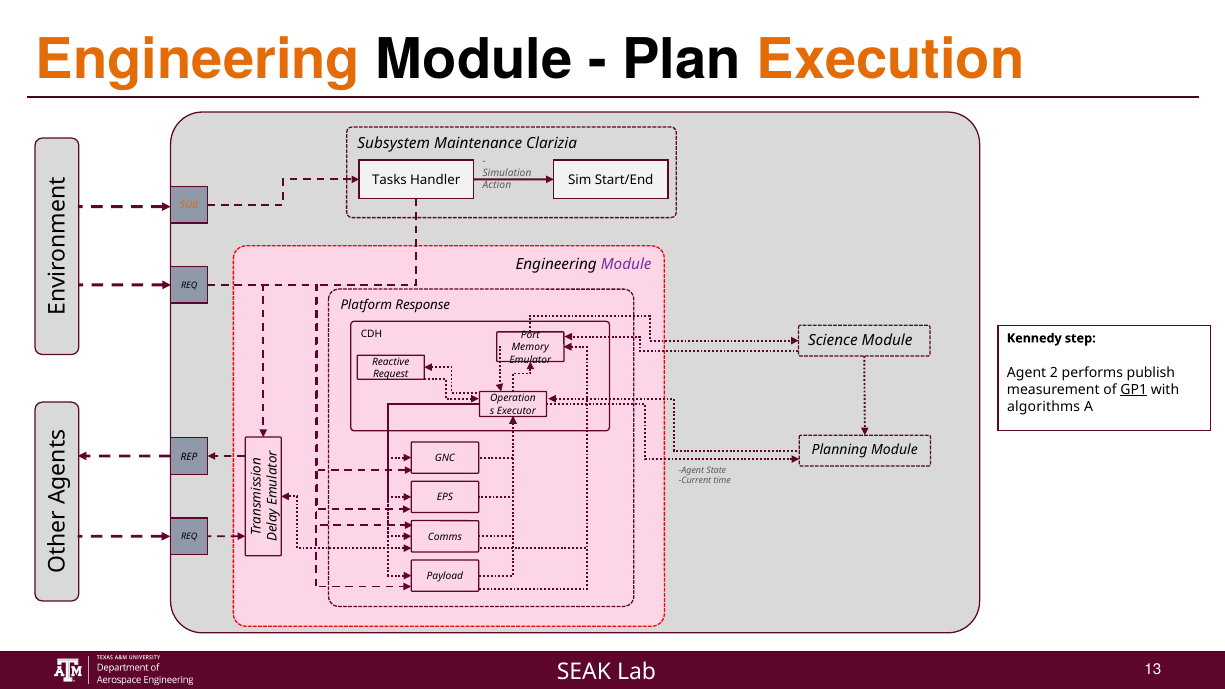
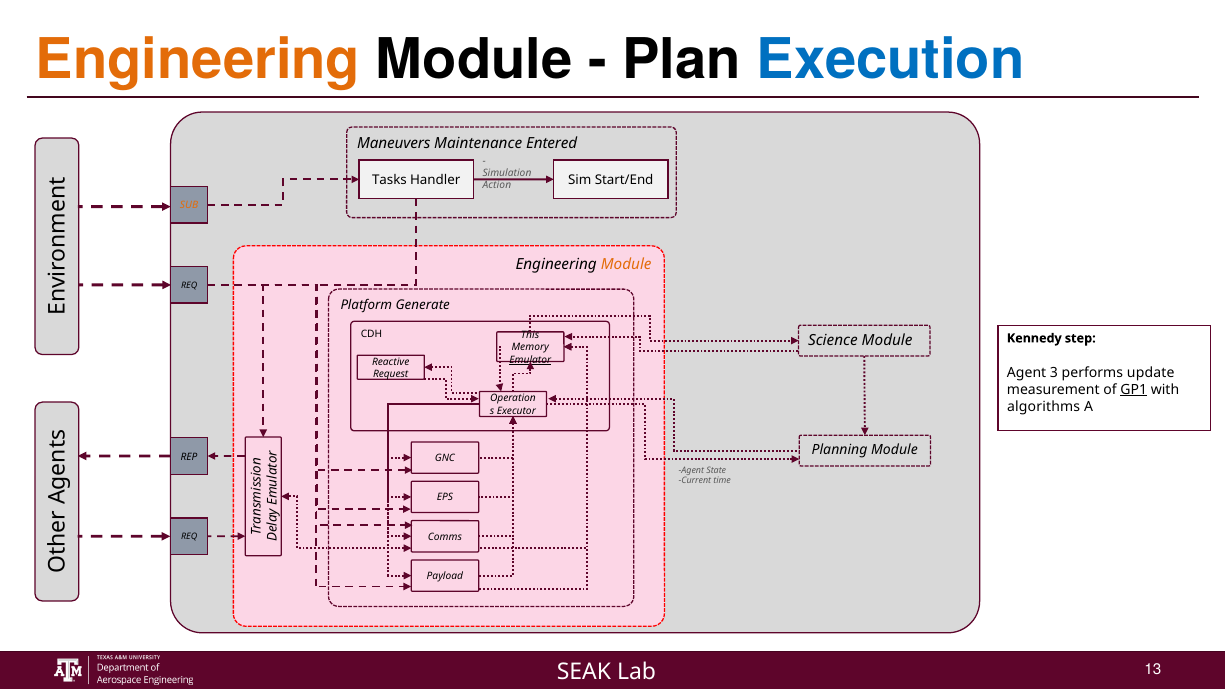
Execution colour: orange -> blue (890, 60)
Subsystem: Subsystem -> Maneuvers (394, 143)
Clarizia: Clarizia -> Entered (552, 143)
Module colour: purple -> orange (626, 264)
Response: Response -> Generate (423, 306)
Port: Port -> This (530, 335)
Emulator underline: none -> present (530, 360)
2: 2 -> 3 (1054, 373)
publish: publish -> update (1151, 373)
